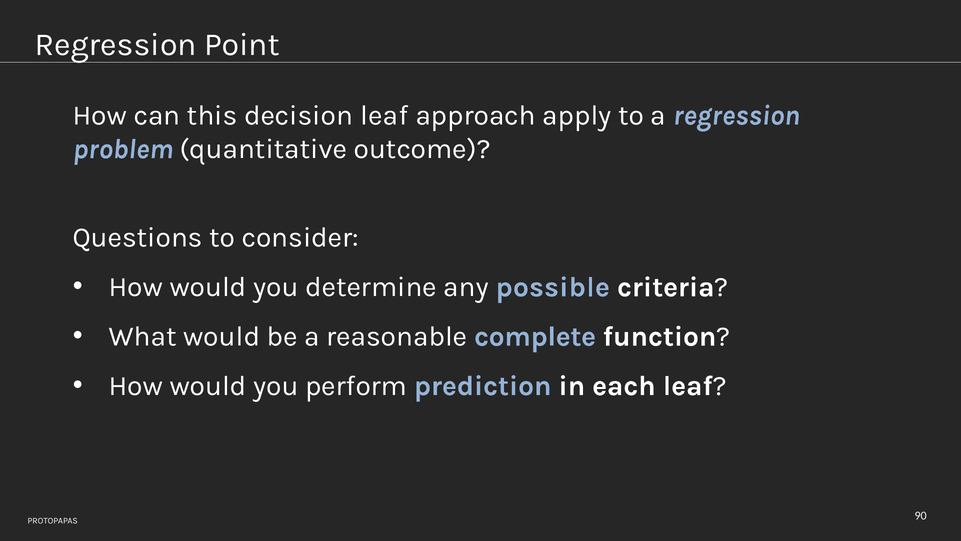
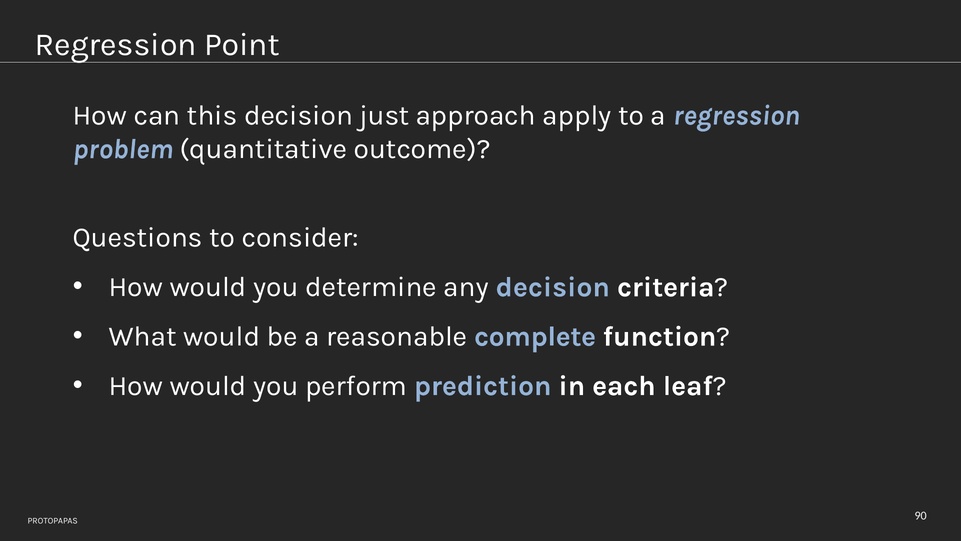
decision leaf: leaf -> just (384, 115)
any possible: possible -> decision (553, 287)
